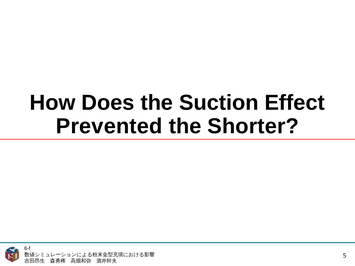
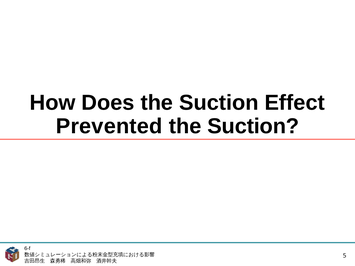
Shorter: Shorter -> Suction (253, 126)
